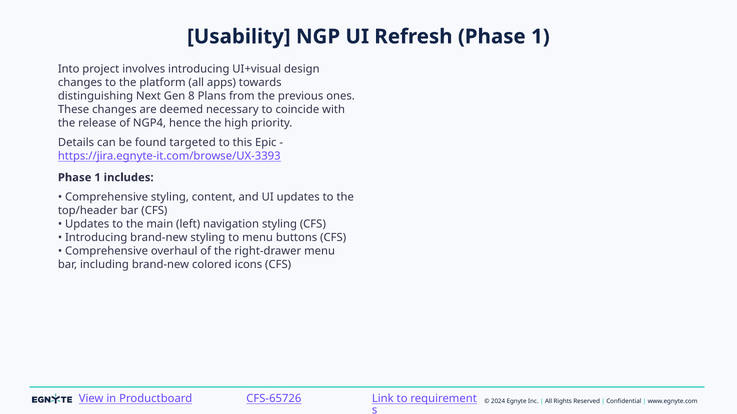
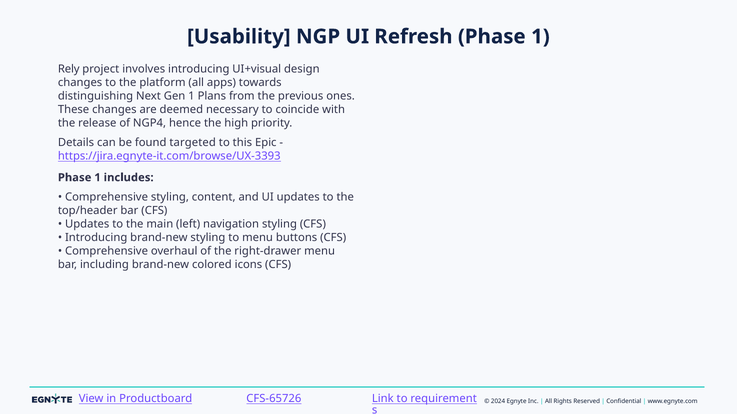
Into: Into -> Rely (69, 69)
Gen 8: 8 -> 1 (191, 96)
